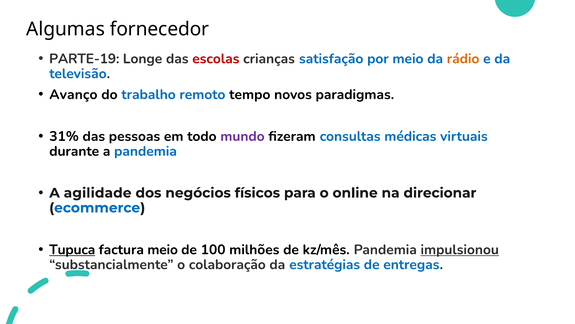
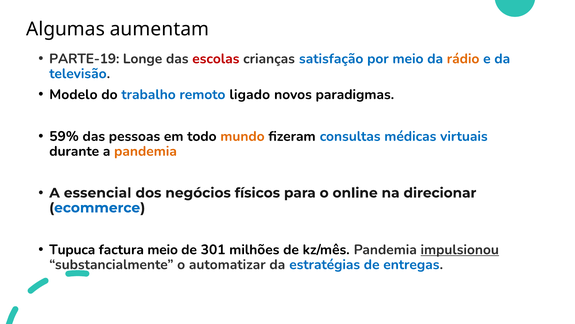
fornecedor: fornecedor -> aumentam (159, 29)
Avanço: Avanço -> Modelo (73, 94)
tempo: tempo -> ligado (250, 94)
31%: 31% -> 59% (64, 136)
mundo colour: purple -> orange (242, 136)
pandemia colour: blue -> orange (145, 151)
agilidade: agilidade -> essencial (98, 193)
Tupuca underline: present -> none (72, 249)
100: 100 -> 301 (213, 249)
colaboração: colaboração -> automatizar (227, 264)
